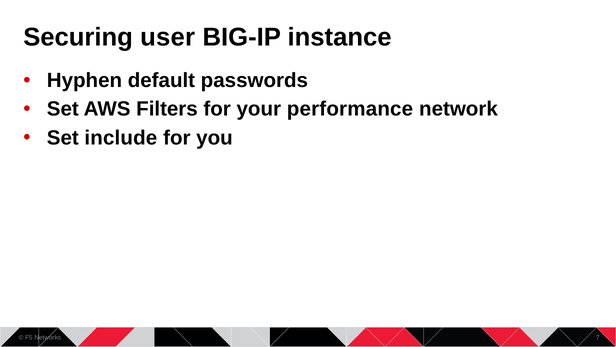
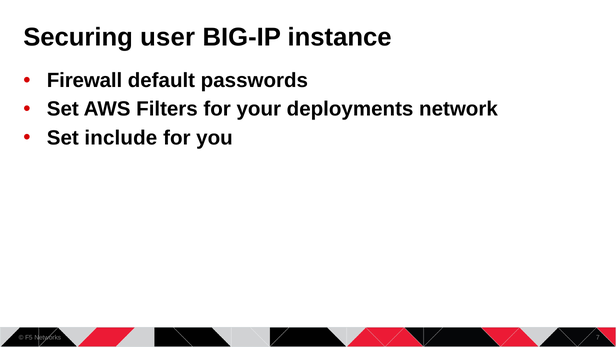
Hyphen: Hyphen -> Firewall (85, 80)
performance: performance -> deployments (350, 109)
